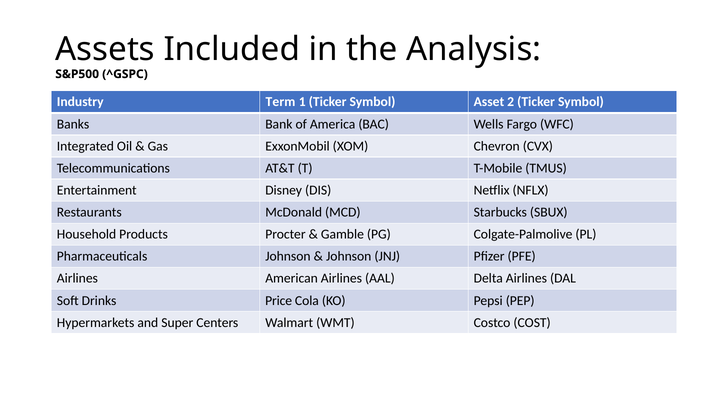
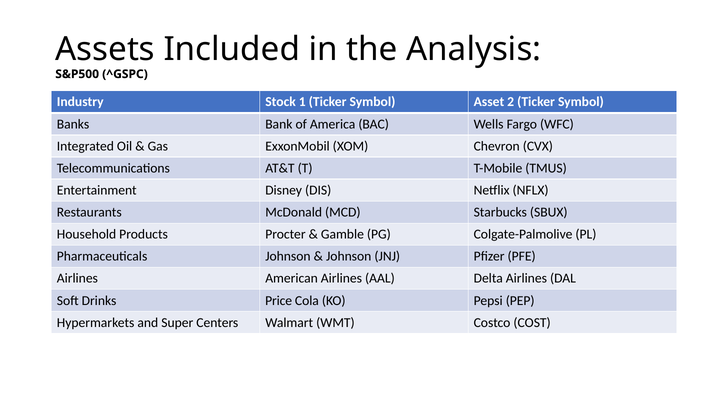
Term: Term -> Stock (281, 102)
